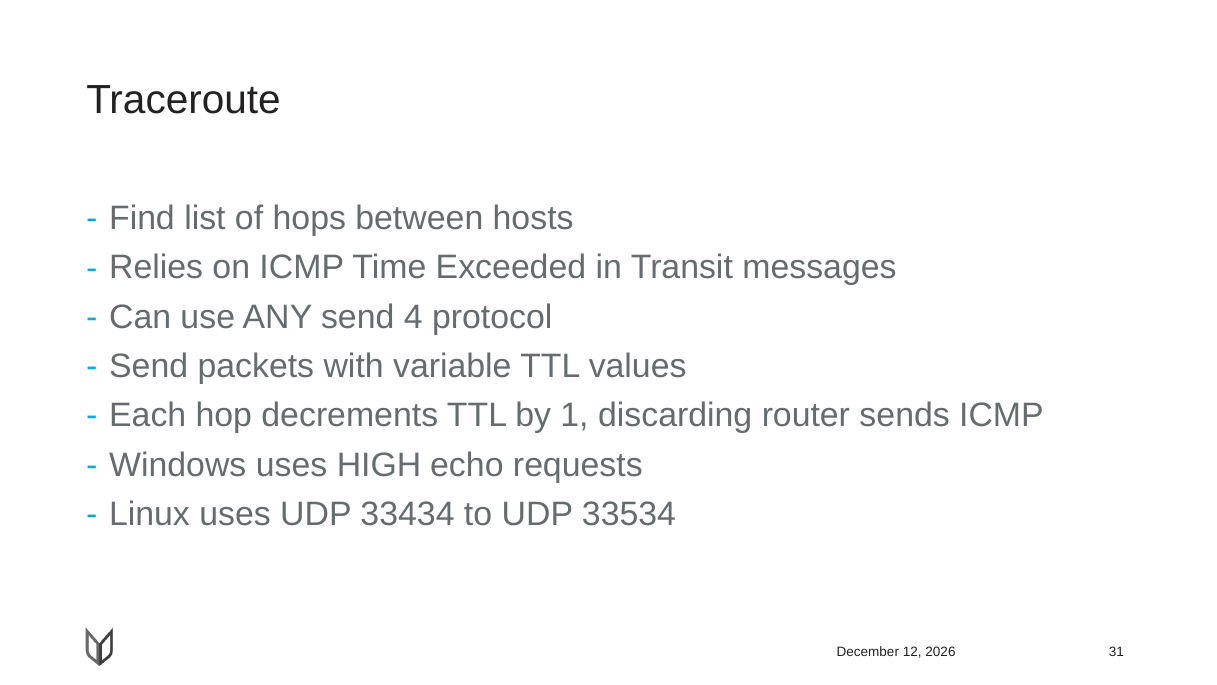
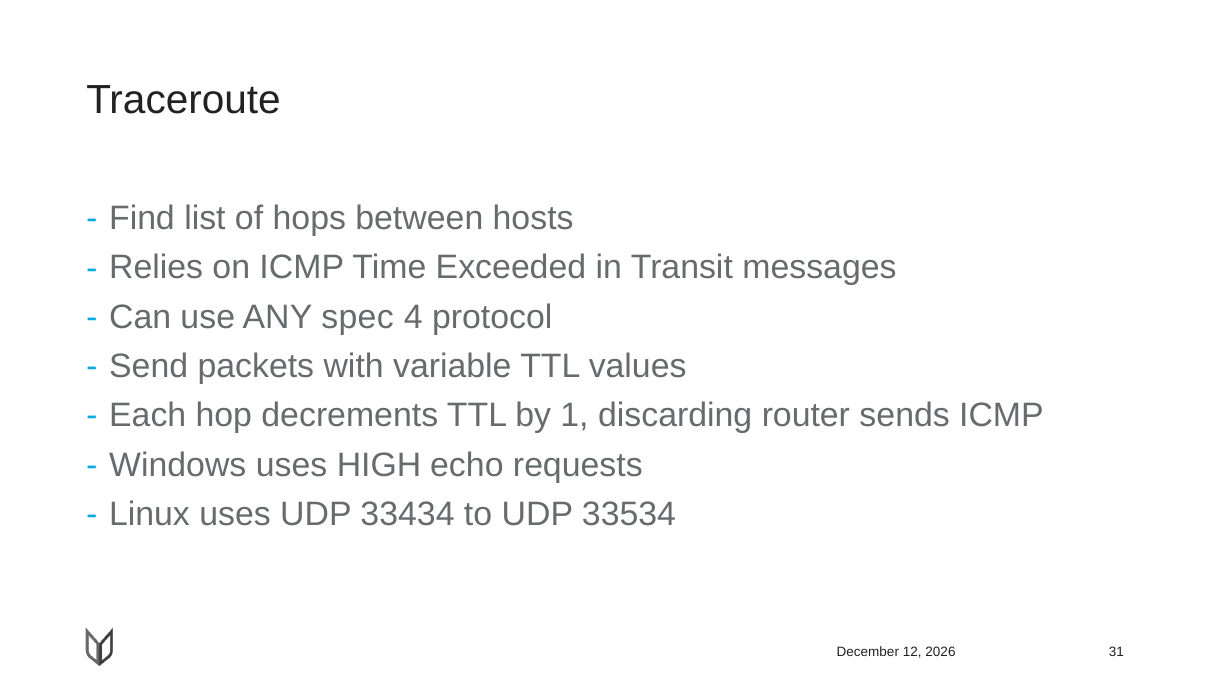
ANY send: send -> spec (358, 317)
